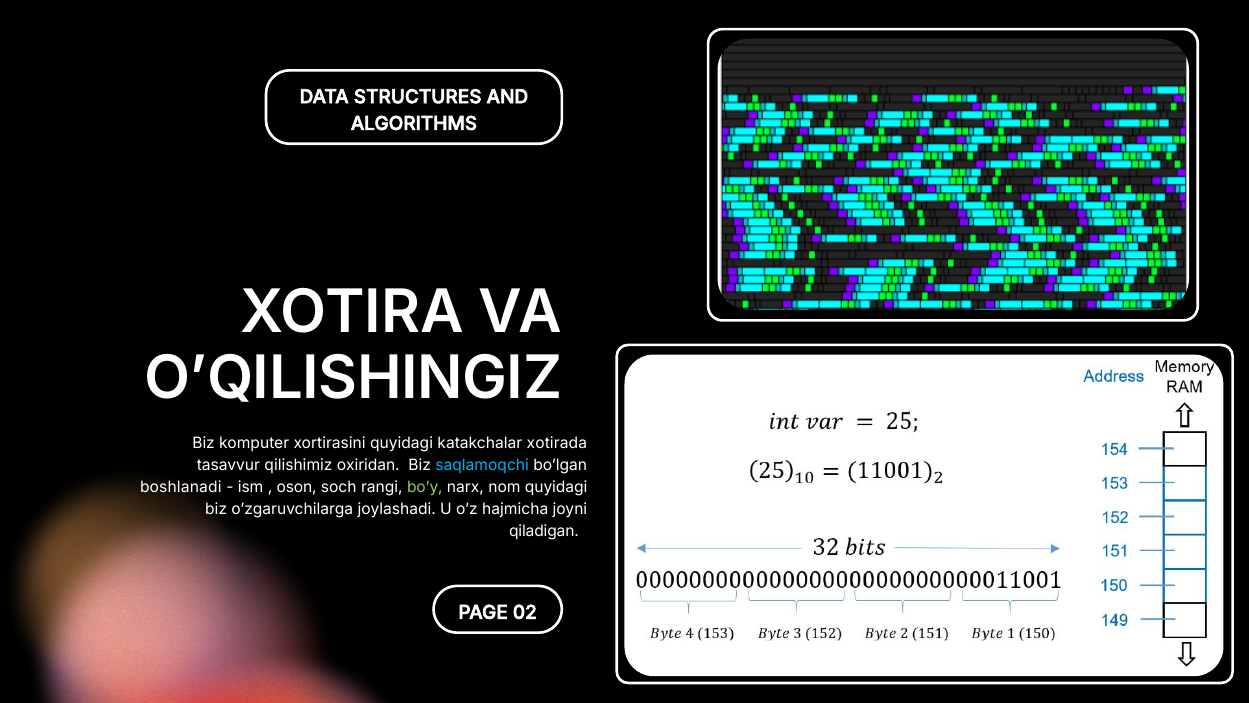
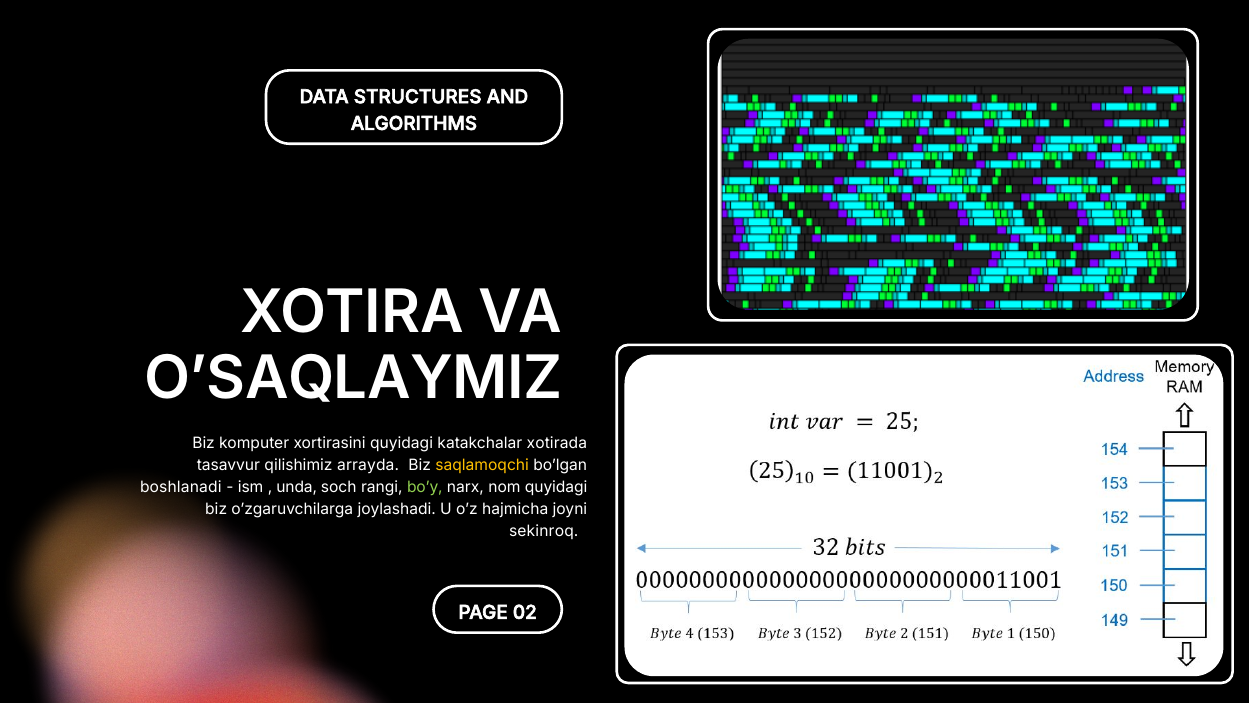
O’QILISHINGIZ: O’QILISHINGIZ -> O’SAQLAYMIZ (353, 379)
oxiridan: oxiridan -> arrayda (368, 465)
saqlamoqchi colour: light blue -> yellow (482, 465)
oson: oson -> unda (297, 487)
qiladigan: qiladigan -> sekinroq (544, 531)
